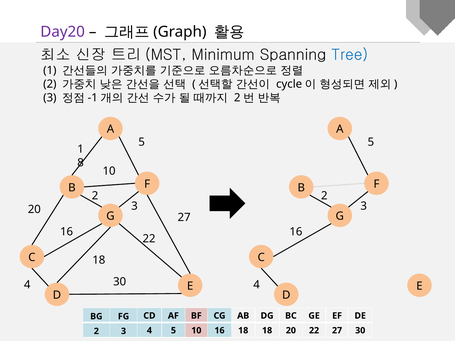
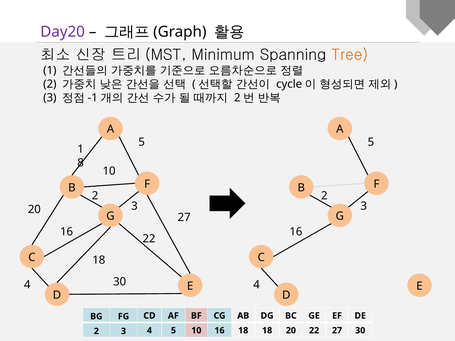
Tree colour: blue -> orange (350, 55)
